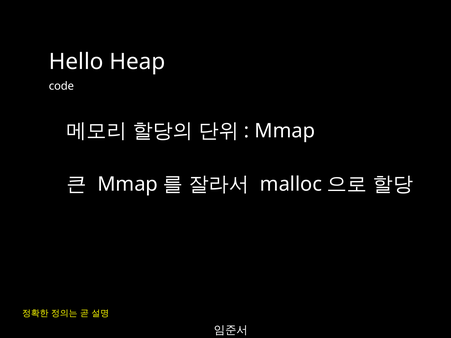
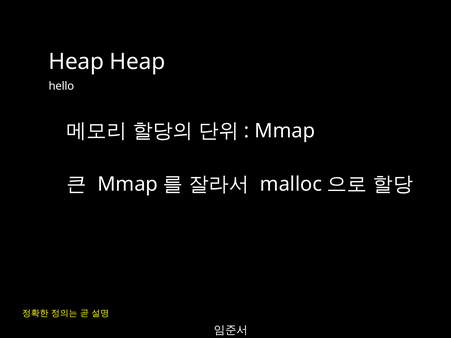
Hello: Hello -> Heap (76, 62)
code: code -> hello (61, 86)
